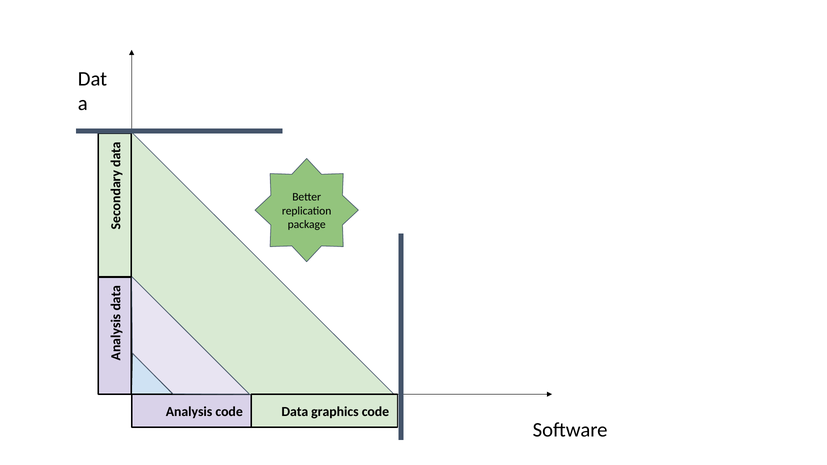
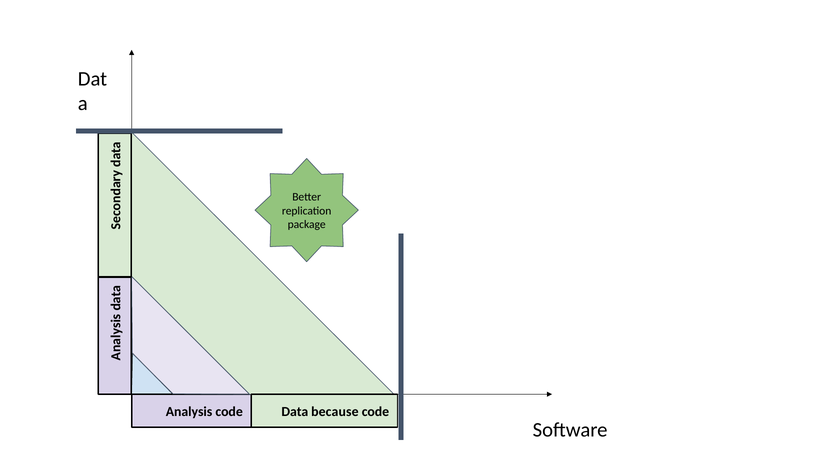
graphics: graphics -> because (335, 412)
